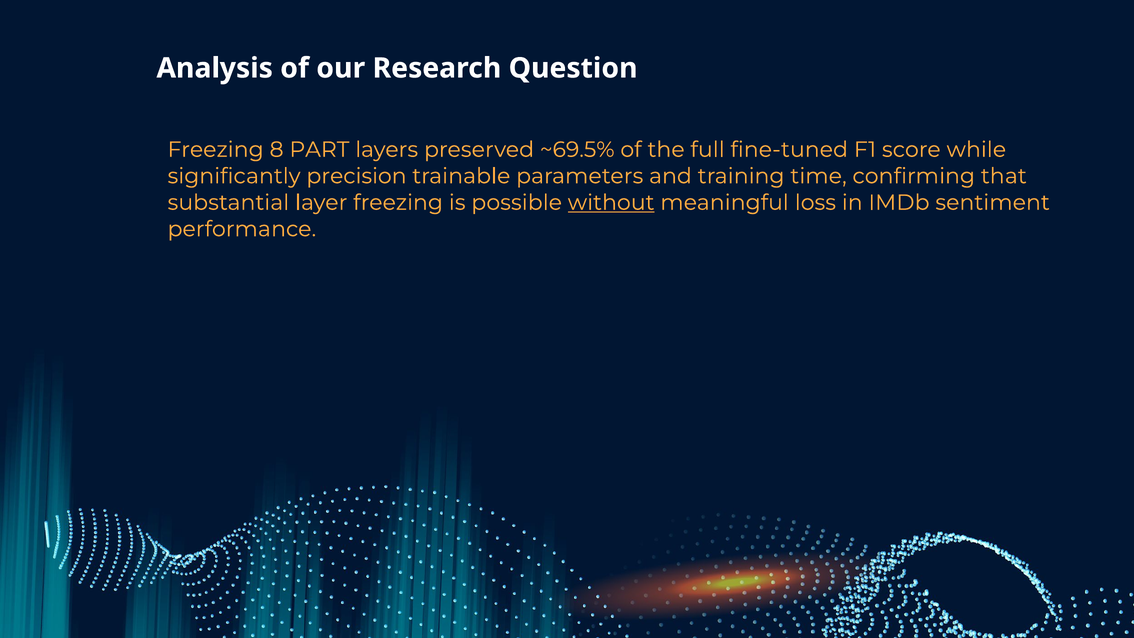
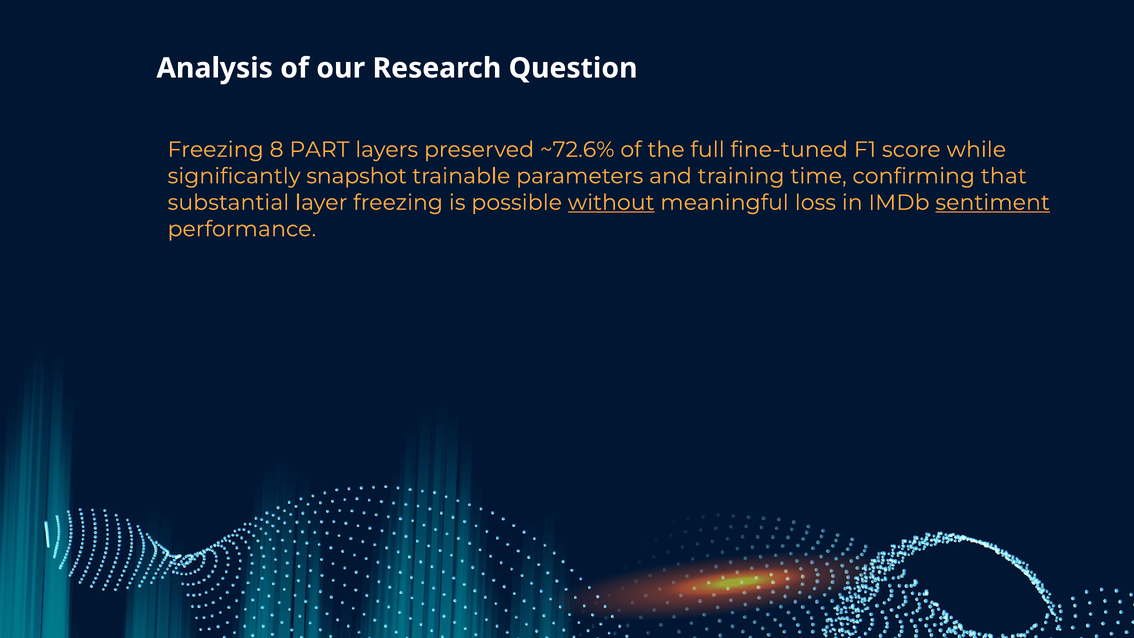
~69.5%: ~69.5% -> ~72.6% (577, 150)
precision: precision -> snapshot (357, 176)
sentiment underline: none -> present (993, 203)
